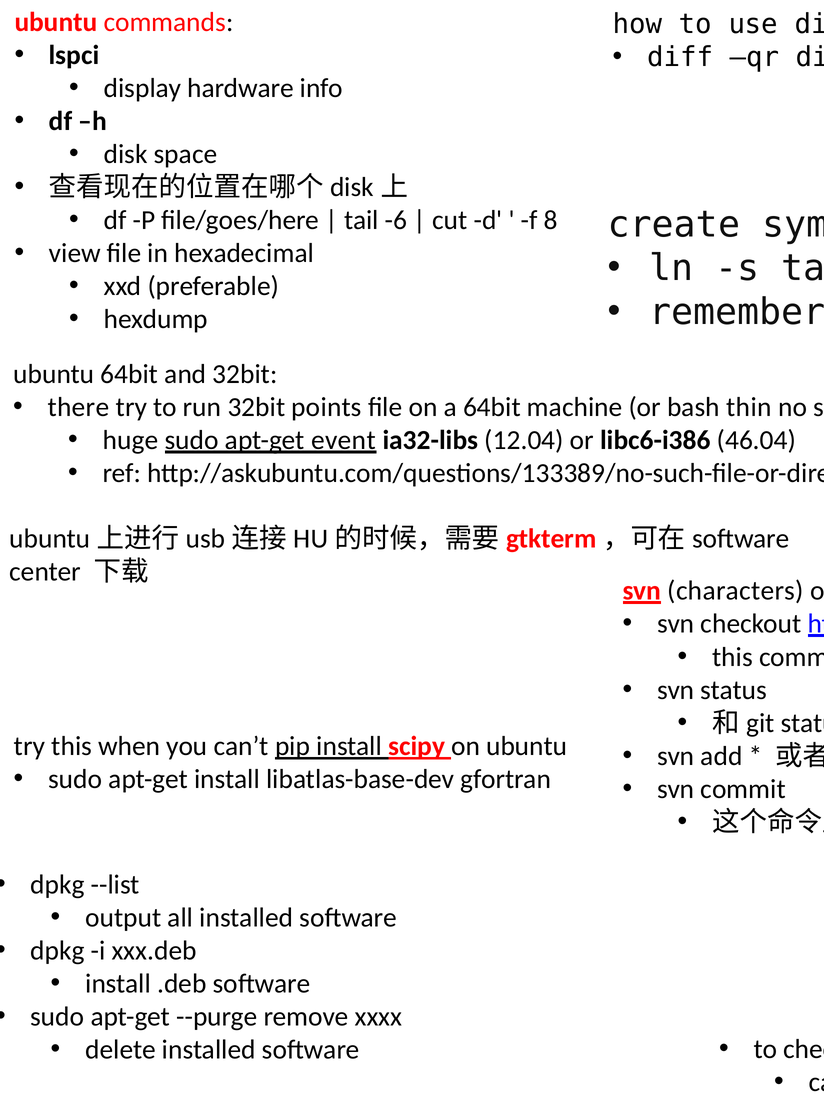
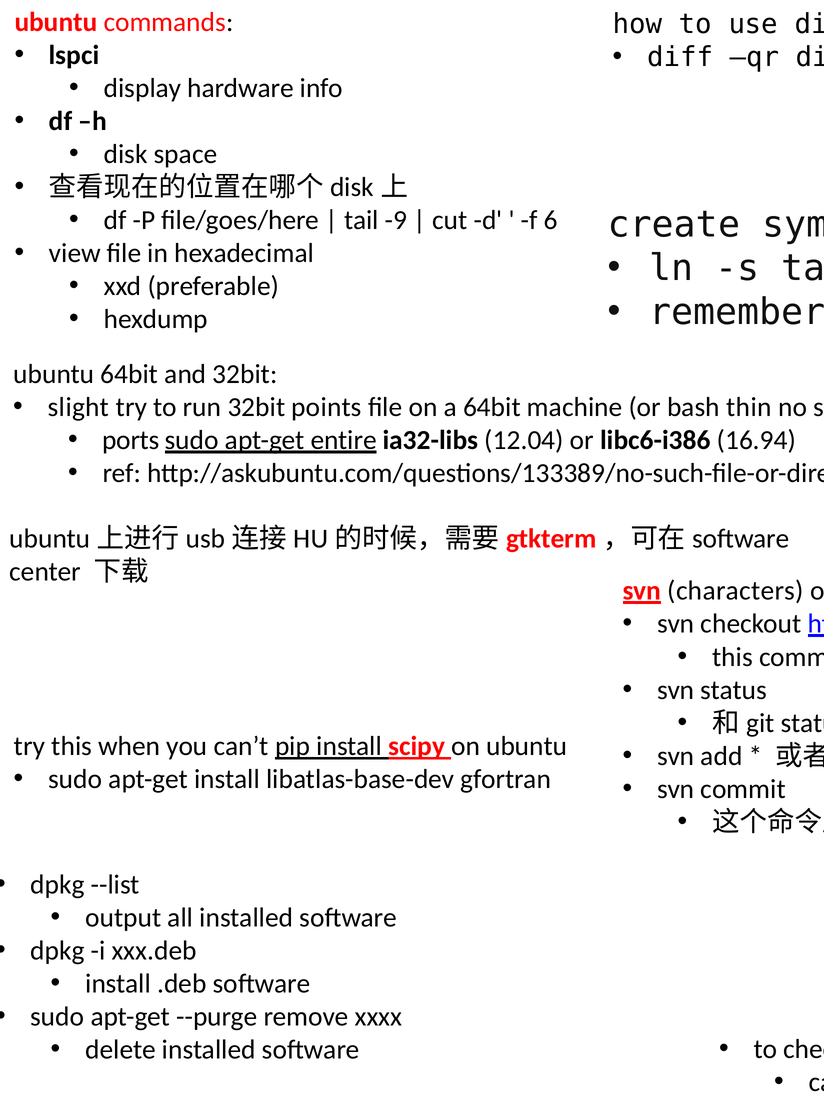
-6: -6 -> -9 (396, 220)
8: 8 -> 6 (551, 220)
there: there -> slight (79, 407)
huge: huge -> ports (131, 440)
event: event -> entire (344, 440)
46.04: 46.04 -> 16.94 (756, 440)
